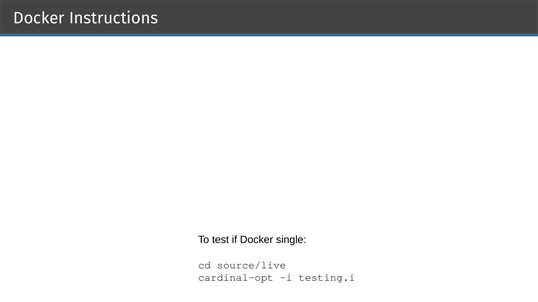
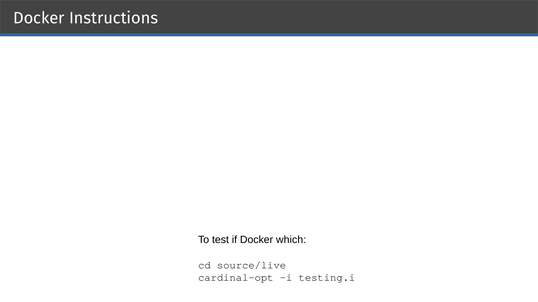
single: single -> which (291, 240)
